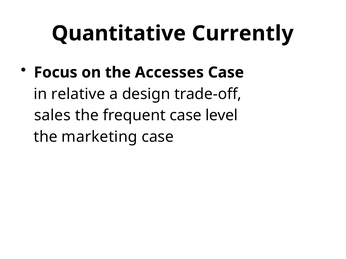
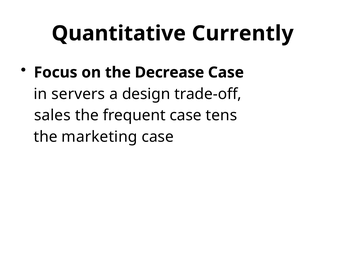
Accesses: Accesses -> Decrease (169, 73)
relative: relative -> servers (78, 94)
level: level -> tens (221, 116)
